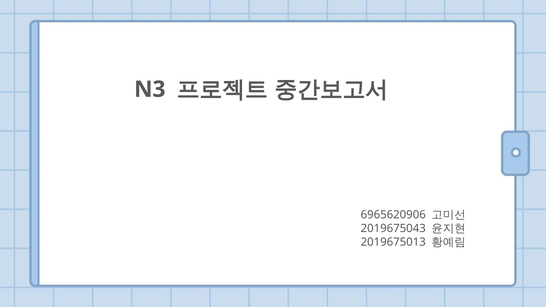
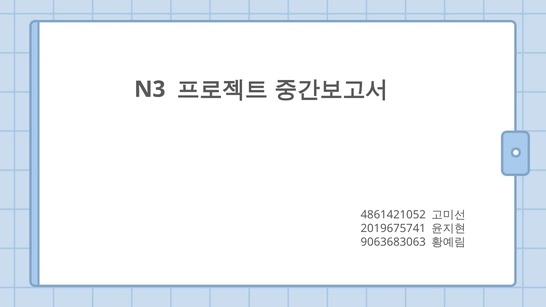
6965620906: 6965620906 -> 4861421052 (393, 215)
2019675043: 2019675043 -> 2019675741 (393, 229)
2019675013: 2019675013 -> 9063683063 (393, 242)
